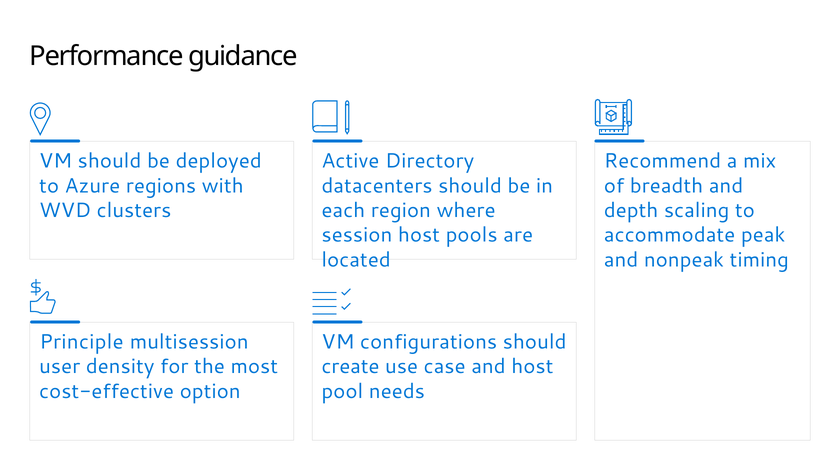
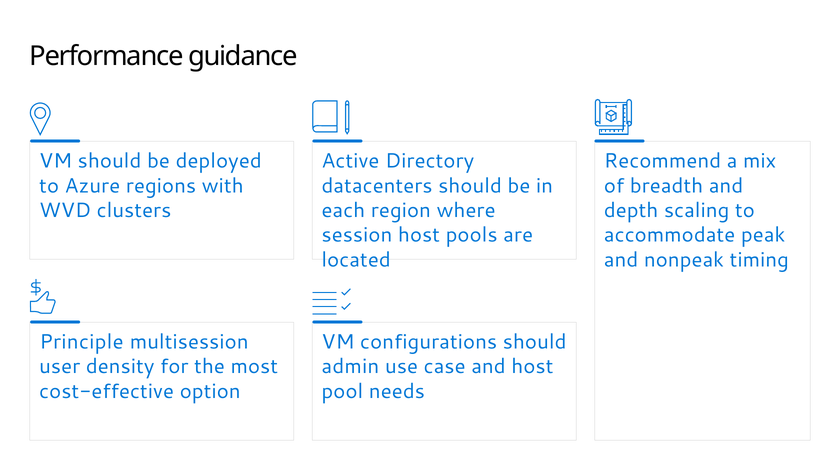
create: create -> admin (350, 367)
